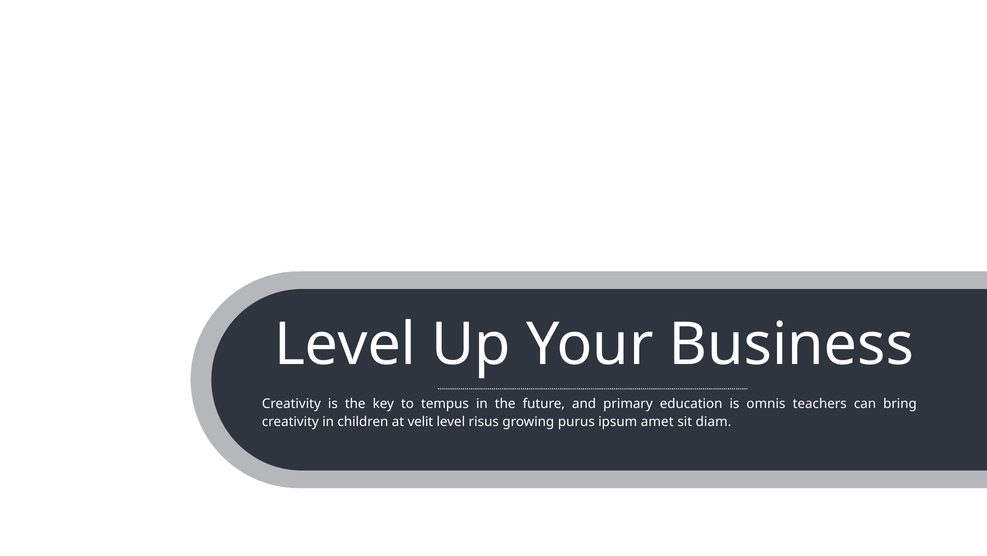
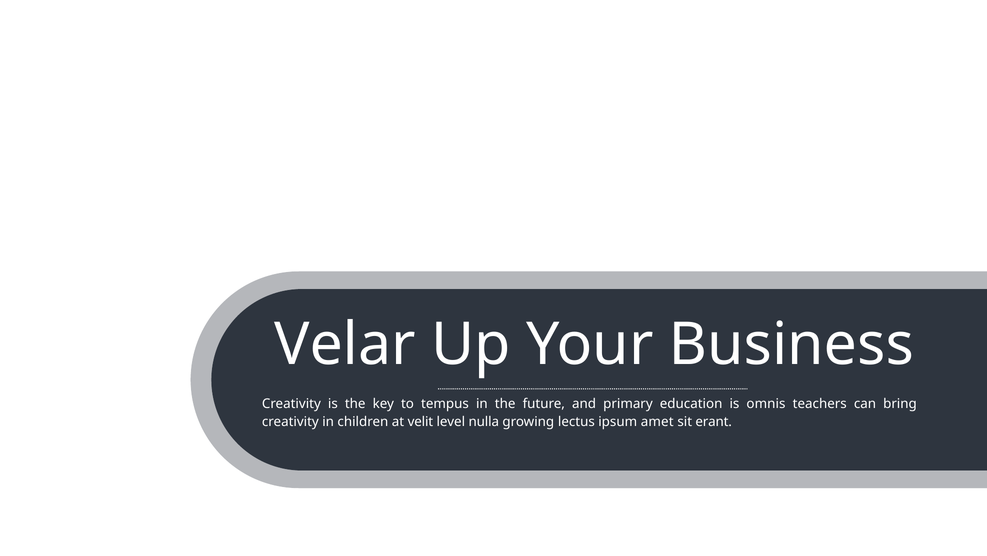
Level: Level -> Velar (345, 344)
risus: risus -> nulla (484, 421)
purus: purus -> lectus (576, 421)
diam: diam -> erant (714, 421)
